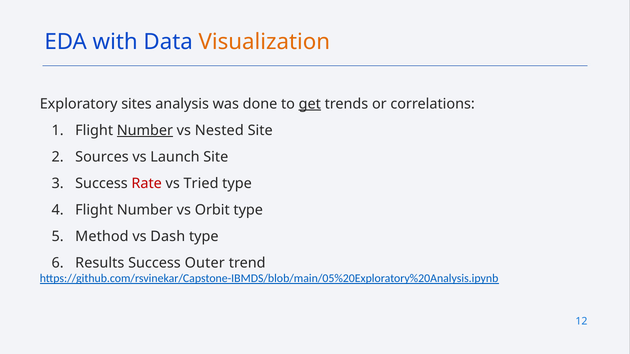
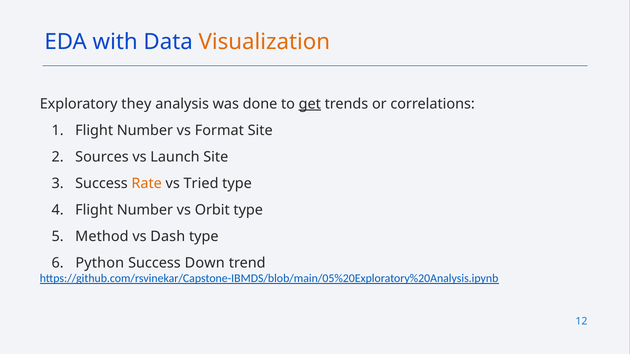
sites: sites -> they (136, 104)
Number underline: present -> none (145, 131)
Nested: Nested -> Format (219, 131)
Rate colour: red -> orange (147, 184)
Results: Results -> Python (100, 263)
Outer: Outer -> Down (205, 263)
